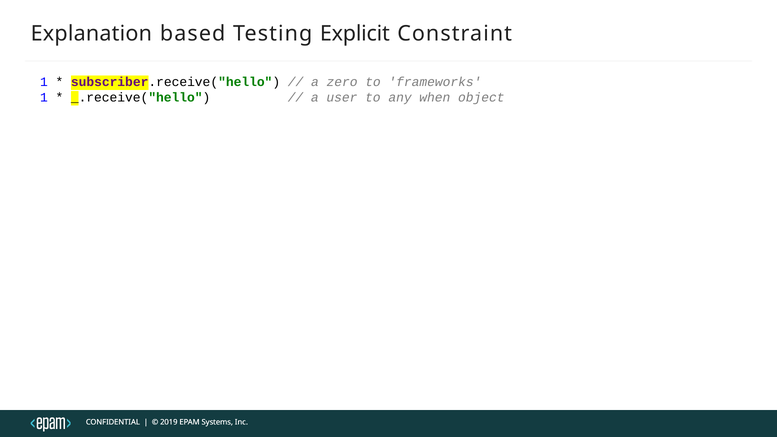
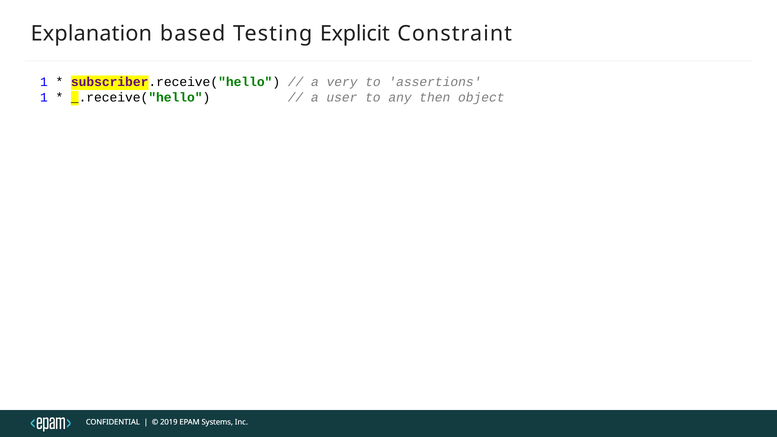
zero: zero -> very (342, 82)
frameworks: frameworks -> assertions (435, 82)
when: when -> then (435, 97)
